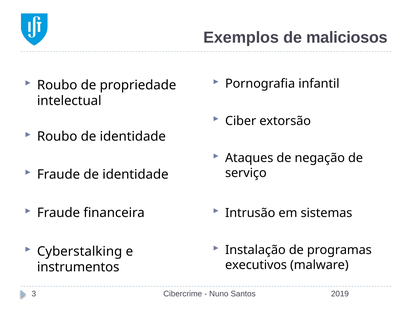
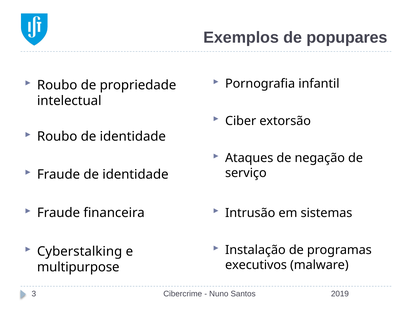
maliciosos: maliciosos -> popupares (347, 38)
instrumentos: instrumentos -> multipurpose (78, 267)
